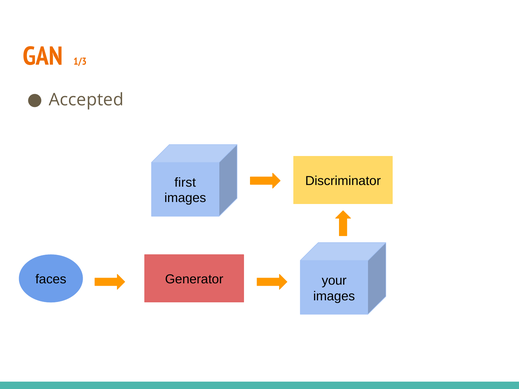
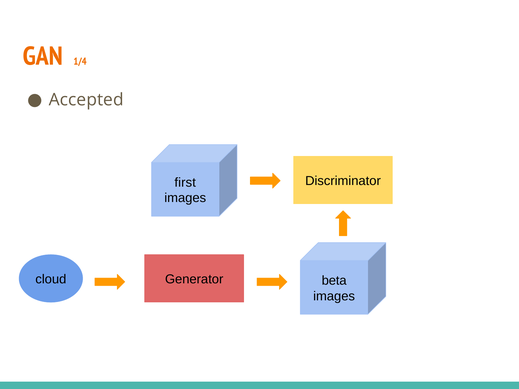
1/3: 1/3 -> 1/4 (80, 61)
faces: faces -> cloud (51, 279)
your: your -> beta (334, 281)
